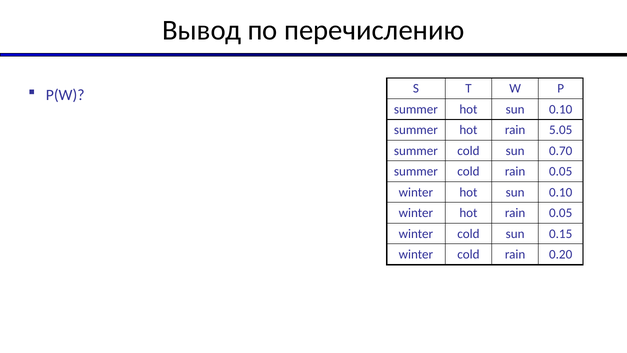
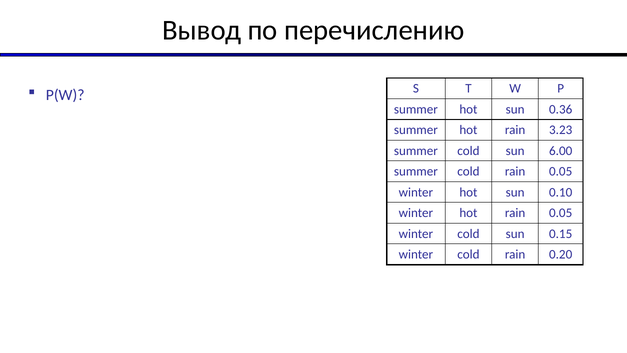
summer hot sun 0.10: 0.10 -> 0.36 (561, 109)
5.05: 5.05 -> 3.23 (561, 130)
0.70: 0.70 -> 6.00 (561, 151)
